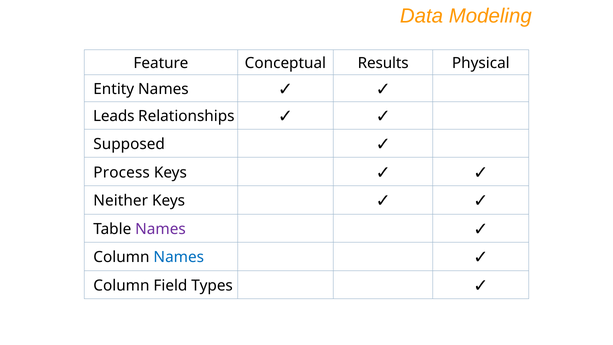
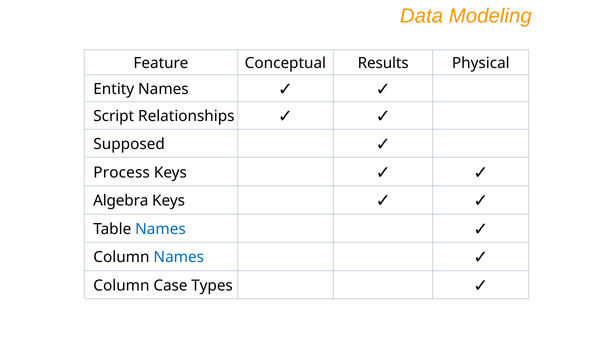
Leads: Leads -> Script (114, 116)
Neither: Neither -> Algebra (121, 201)
Names colour: purple -> blue (160, 229)
Field: Field -> Case (170, 285)
